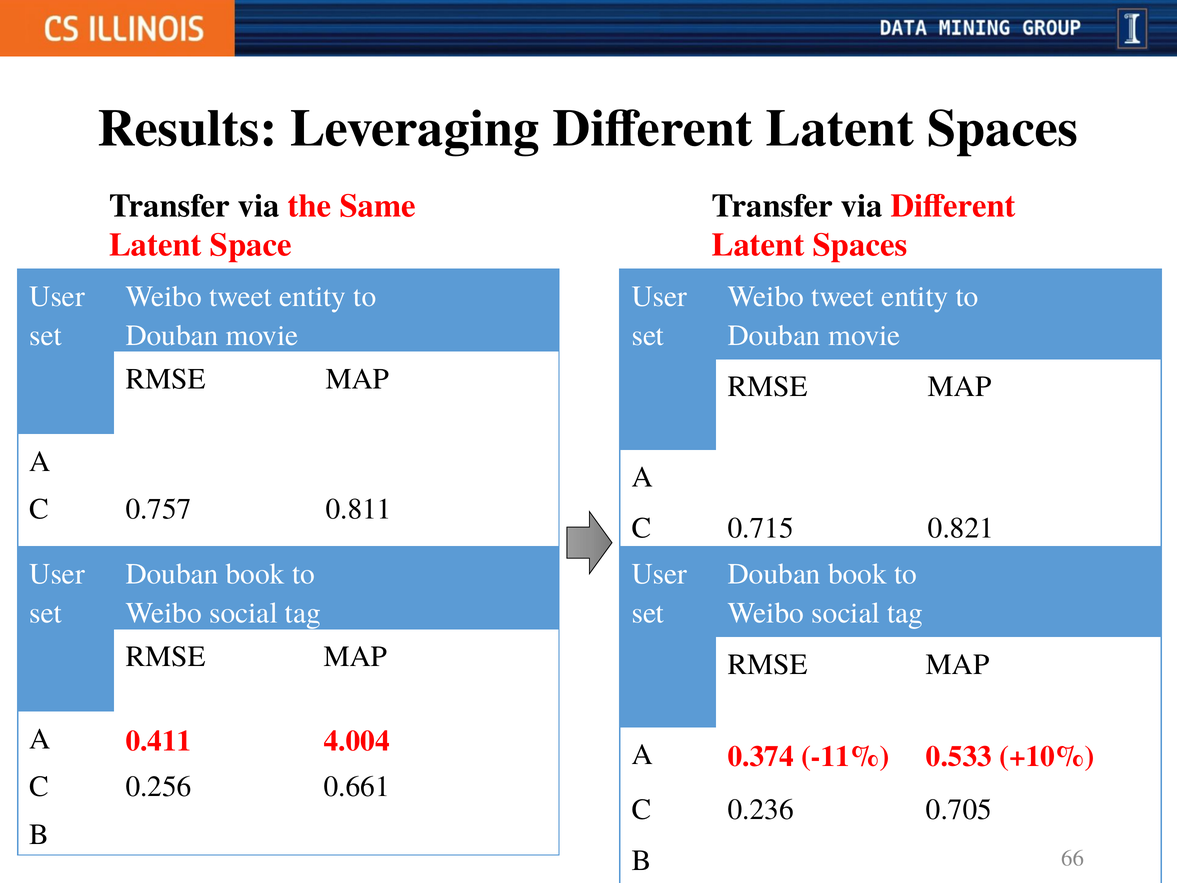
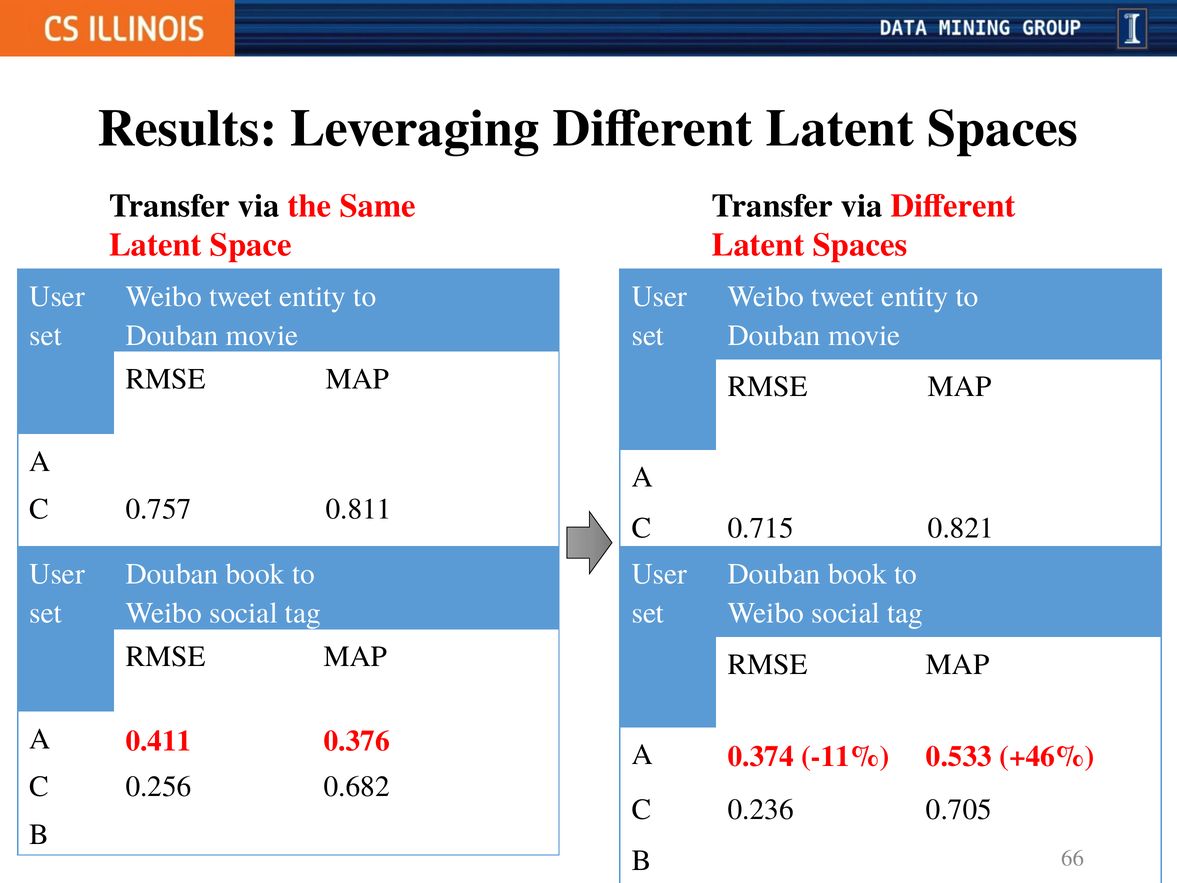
4.004: 4.004 -> 0.376 (357, 741)
+10%: +10% -> +46% (1047, 756)
0.661: 0.661 -> 0.682 (357, 786)
